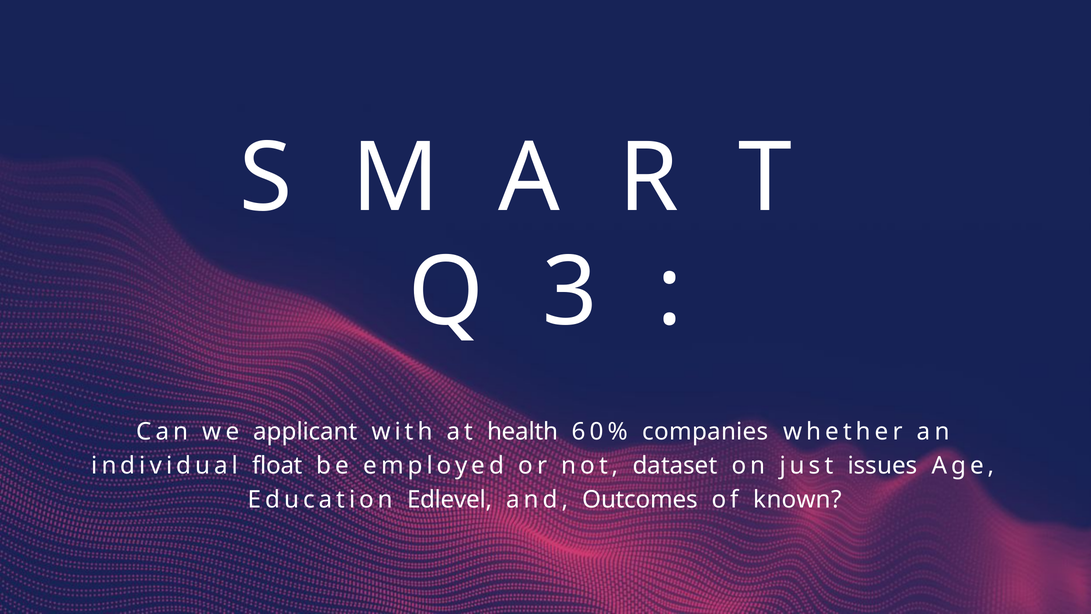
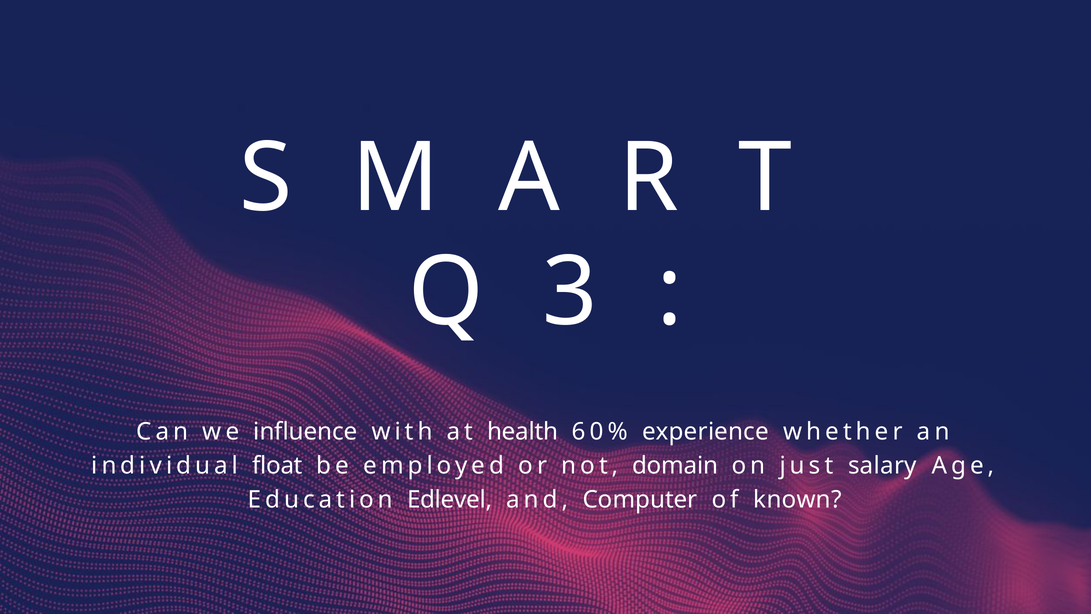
applicant: applicant -> influence (305, 431)
companies: companies -> experience (706, 431)
dataset: dataset -> domain (675, 465)
issues: issues -> salary (882, 465)
Outcomes: Outcomes -> Computer (640, 499)
